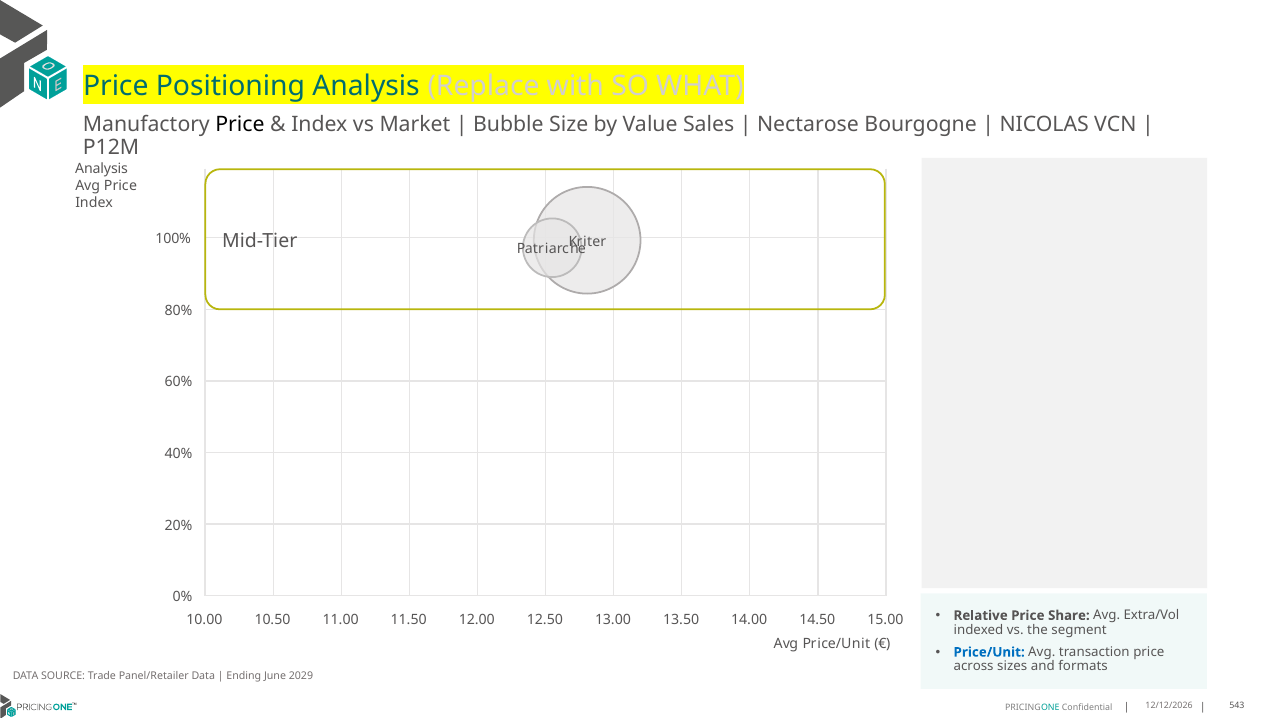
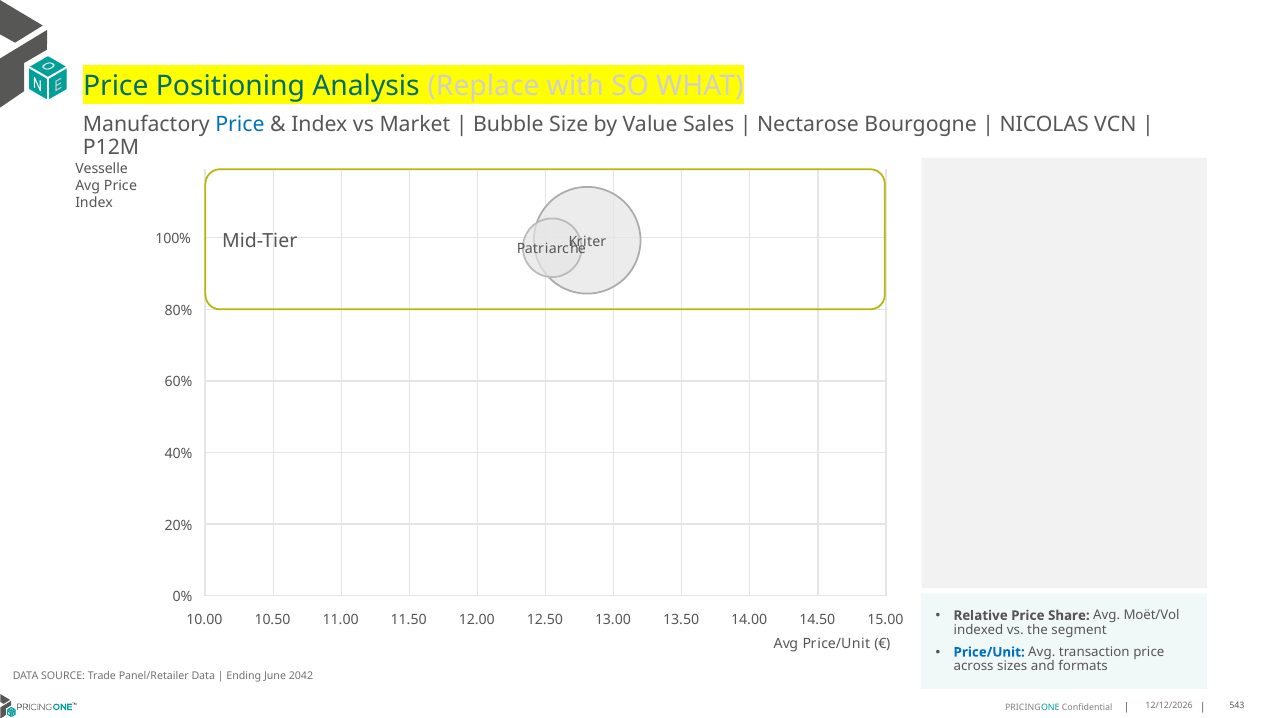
Price colour: black -> blue (240, 124)
Analysis: Analysis -> Vesselle (102, 169)
Extra/Vol: Extra/Vol -> Moët/Vol (1152, 615)
2029: 2029 -> 2042 (301, 676)
